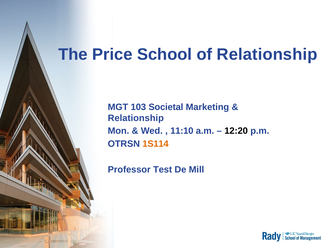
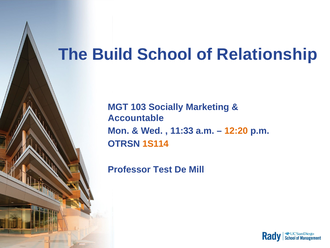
Price: Price -> Build (112, 54)
Societal: Societal -> Socially (166, 107)
Relationship: Relationship -> Accountable (136, 118)
11:10: 11:10 -> 11:33 (182, 131)
12:20 colour: black -> orange (236, 131)
